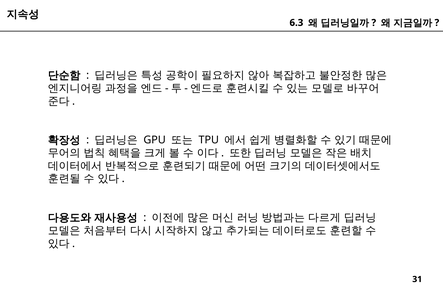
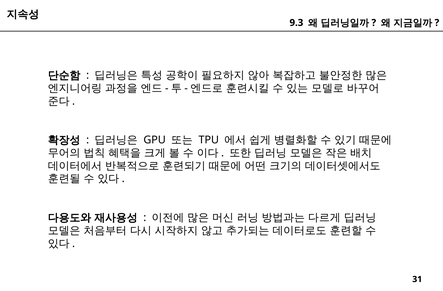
6.3: 6.3 -> 9.3 (296, 23)
